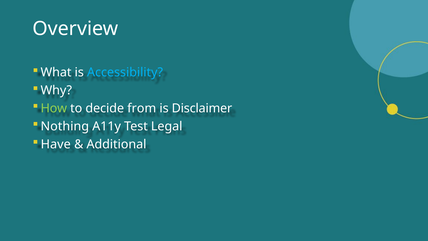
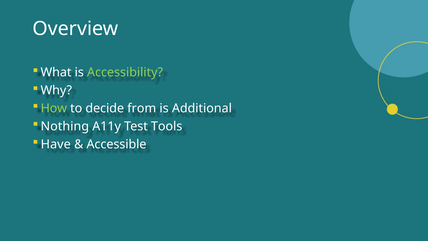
Accessibility colour: light blue -> light green (125, 72)
Disclaimer: Disclaimer -> Additional (202, 108)
Legal: Legal -> Tools (167, 126)
Additional: Additional -> Accessible (116, 144)
